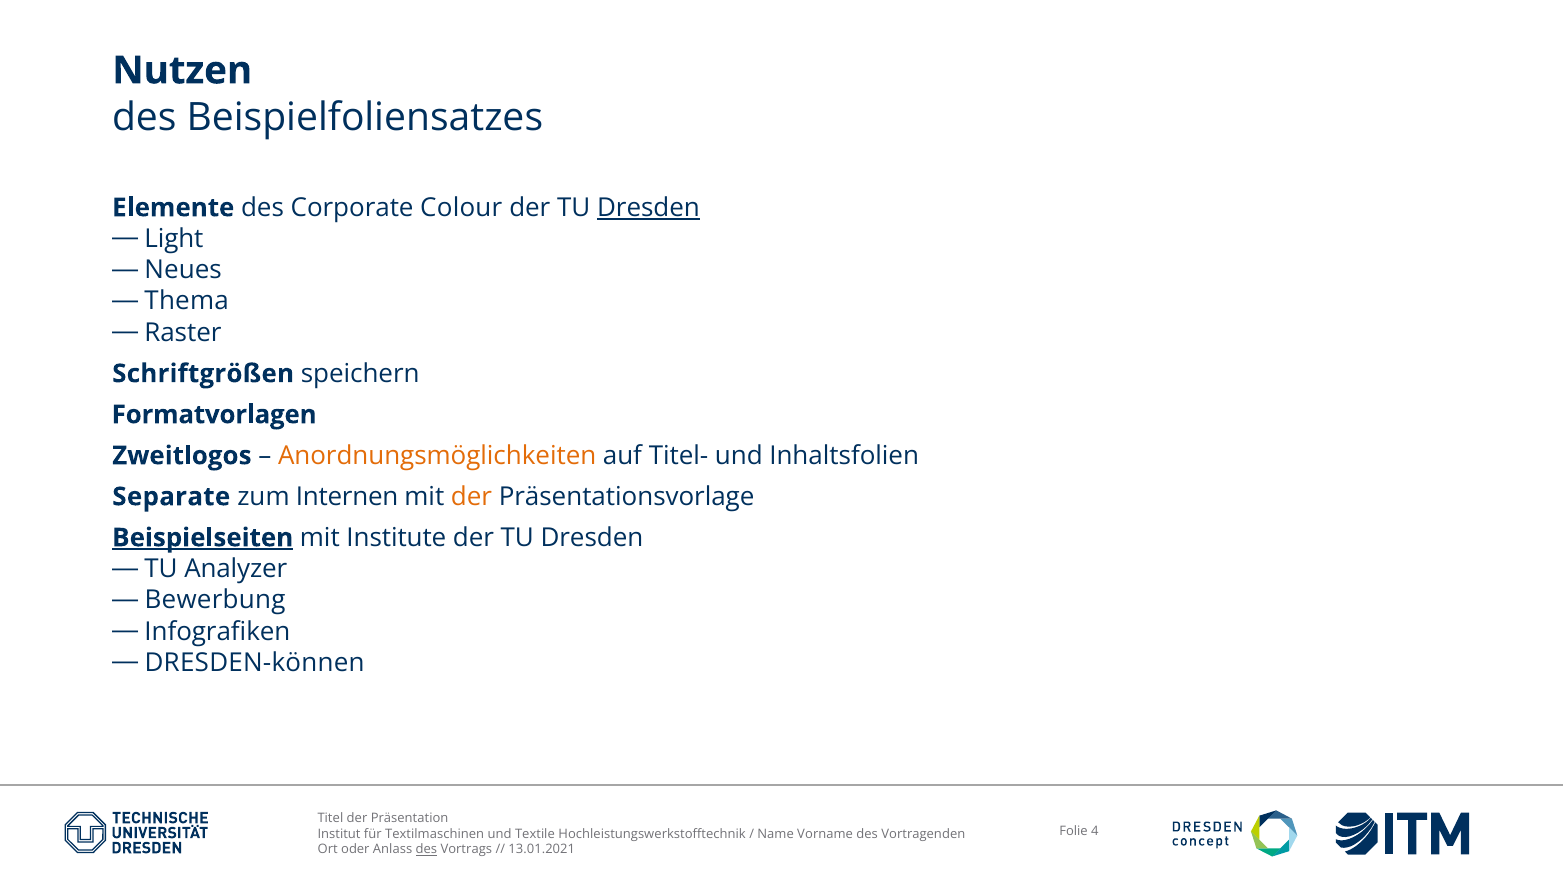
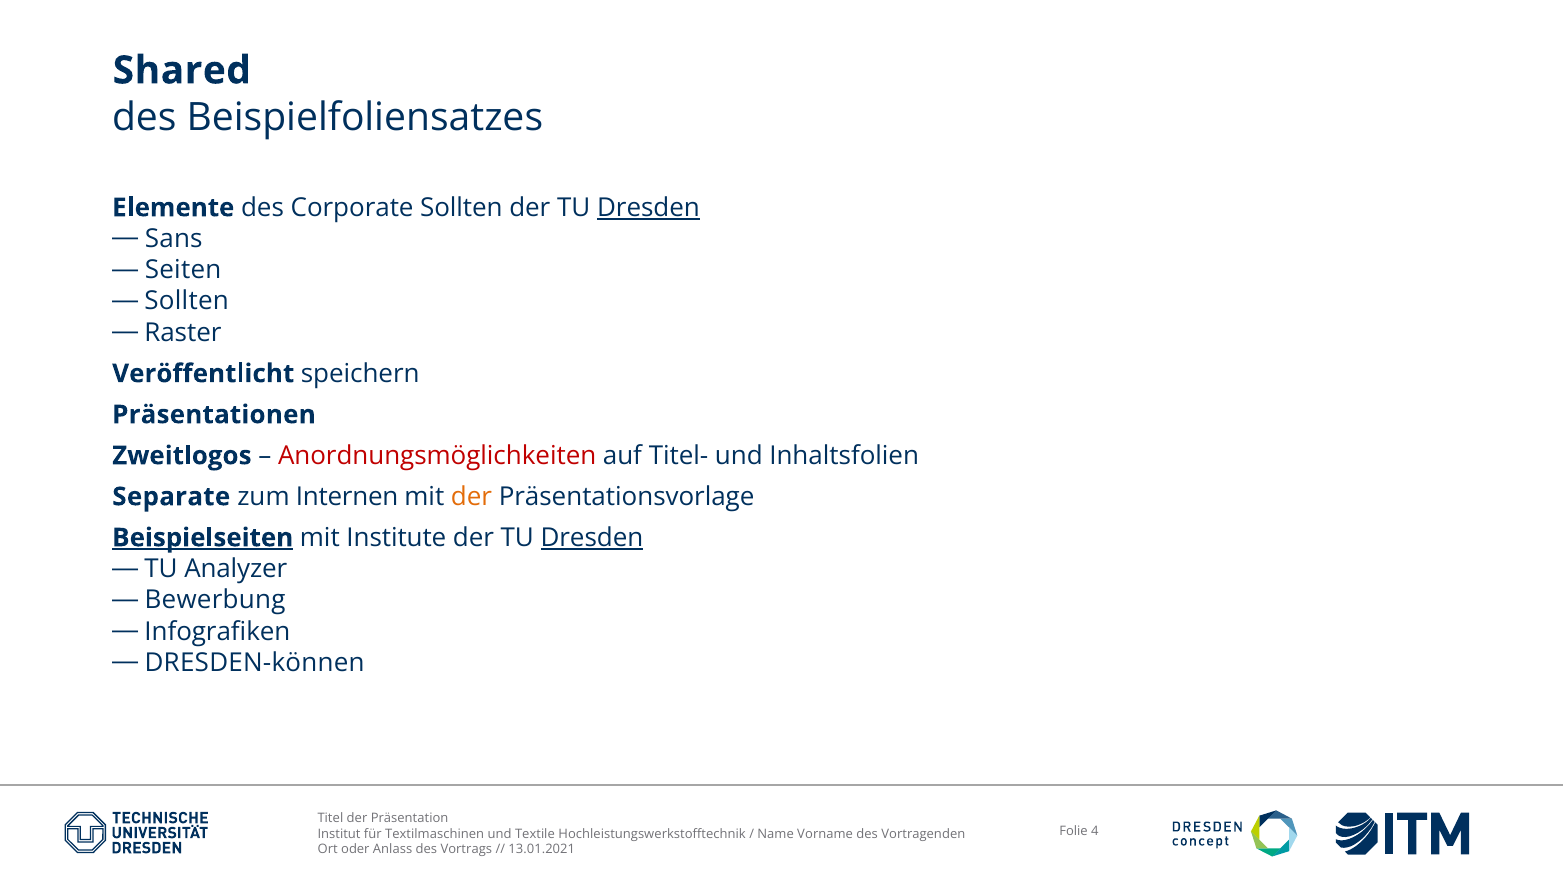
Nutzen: Nutzen -> Shared (182, 71)
Corporate Colour: Colour -> Sollten (461, 208)
Light: Light -> Sans (174, 239)
Neues: Neues -> Seiten (183, 270)
Thema: Thema -> Sollten (187, 301)
Schriftgrößen: Schriftgrößen -> Veröffentlicht (203, 374)
Formatvorlagen: Formatvorlagen -> Präsentationen (214, 415)
Anordnungsmöglichkeiten colour: orange -> red (437, 456)
Dresden underline: none -> present (592, 538)
des underline: present -> none (426, 850)
